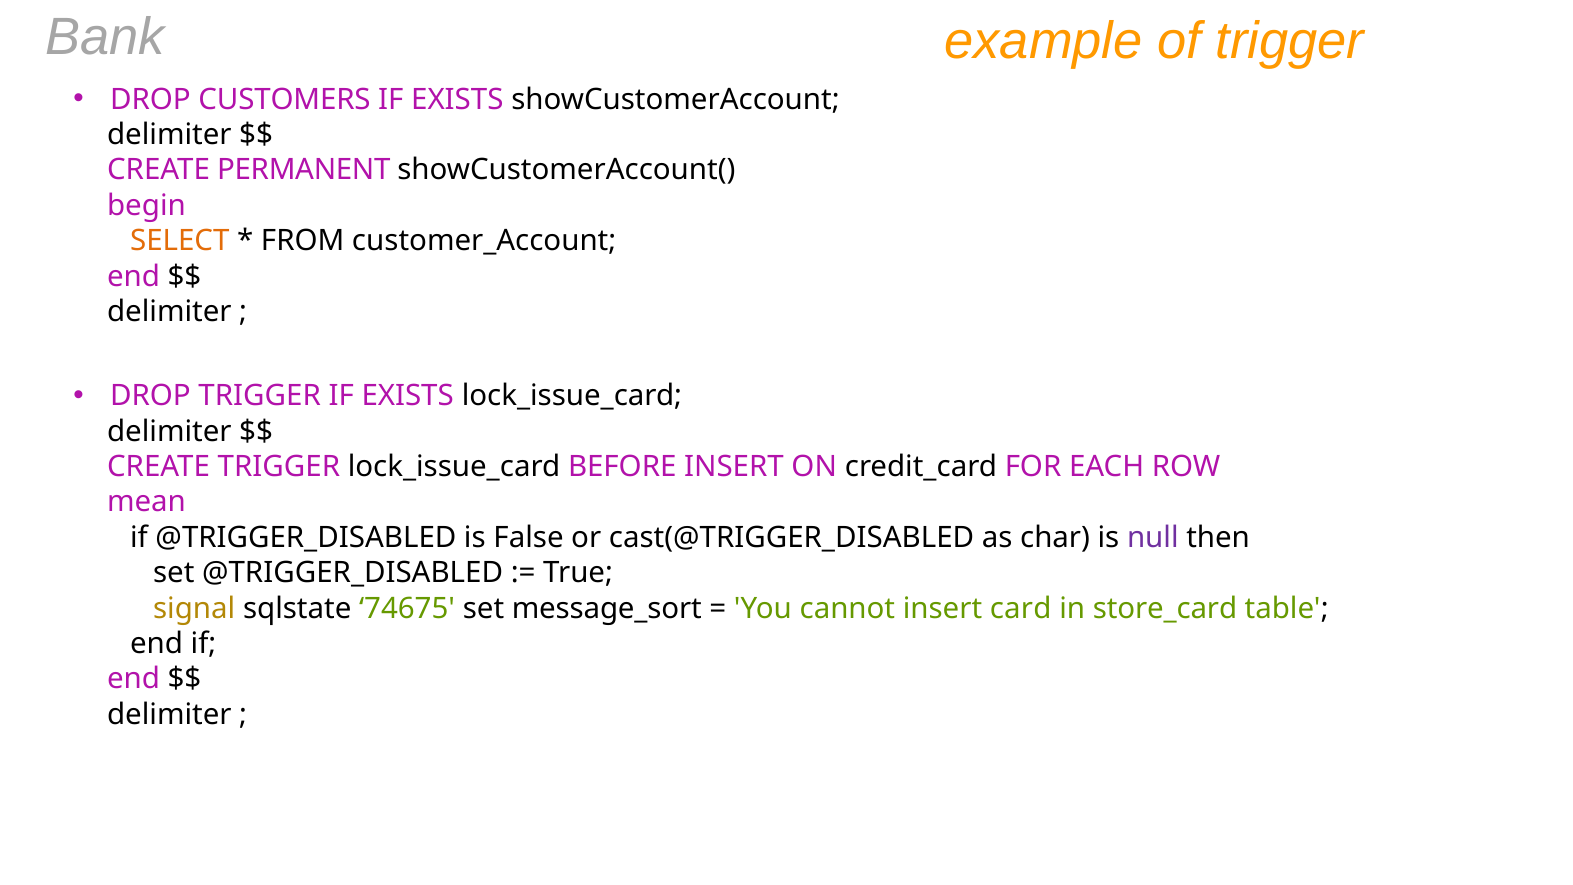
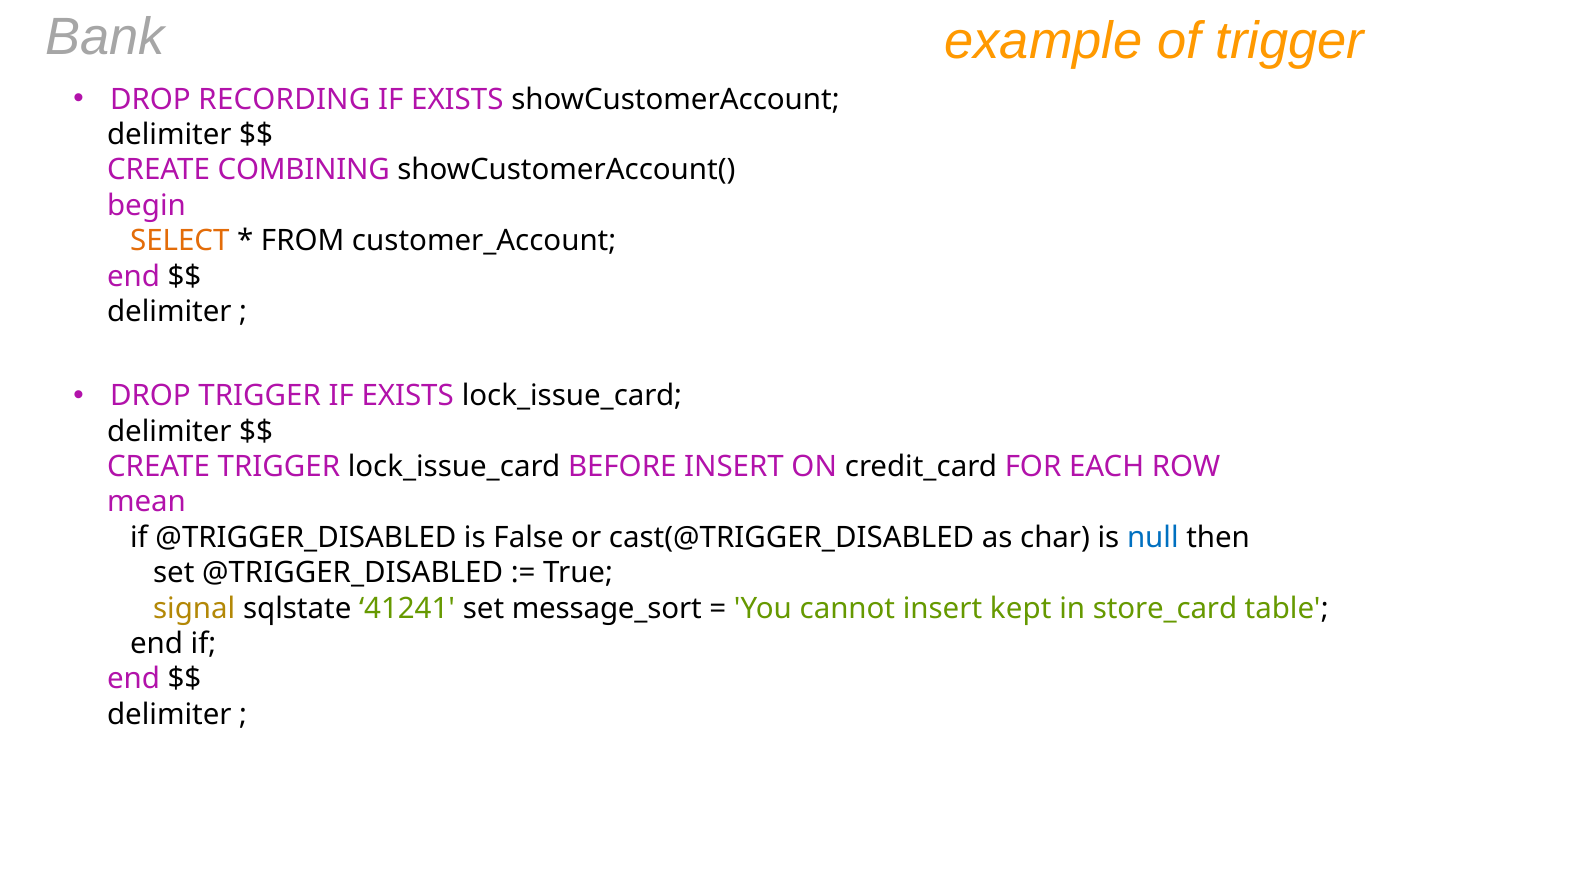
CUSTOMERS: CUSTOMERS -> RECORDING (284, 99)
PERMANENT: PERMANENT -> COMBINING (304, 170)
null colour: purple -> blue (1153, 537)
74675: 74675 -> 41241 (407, 608)
card: card -> kept (1021, 608)
